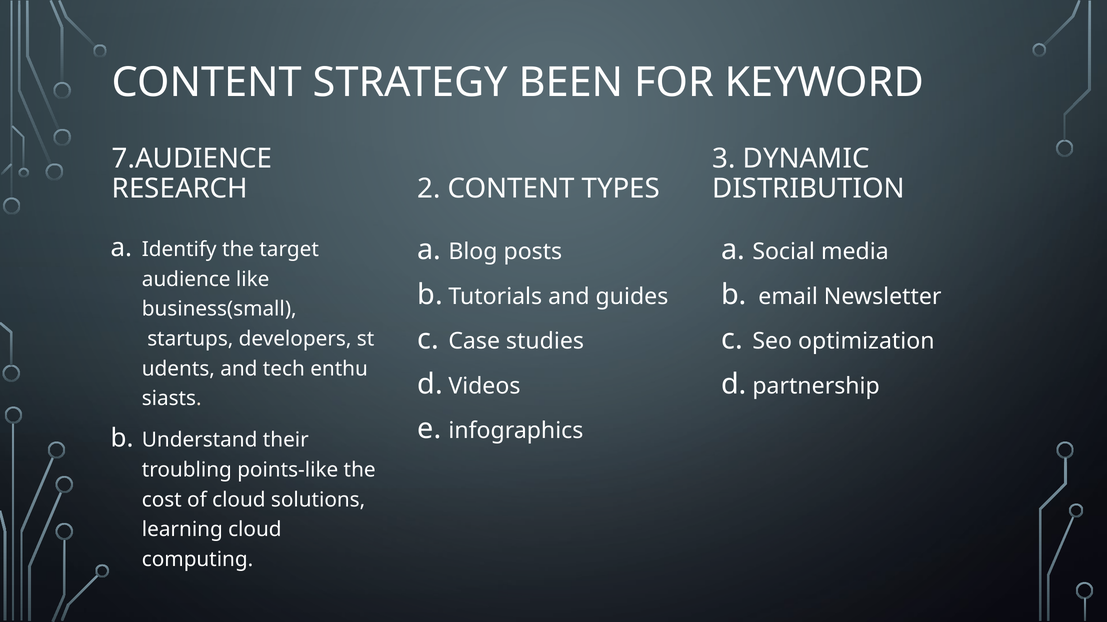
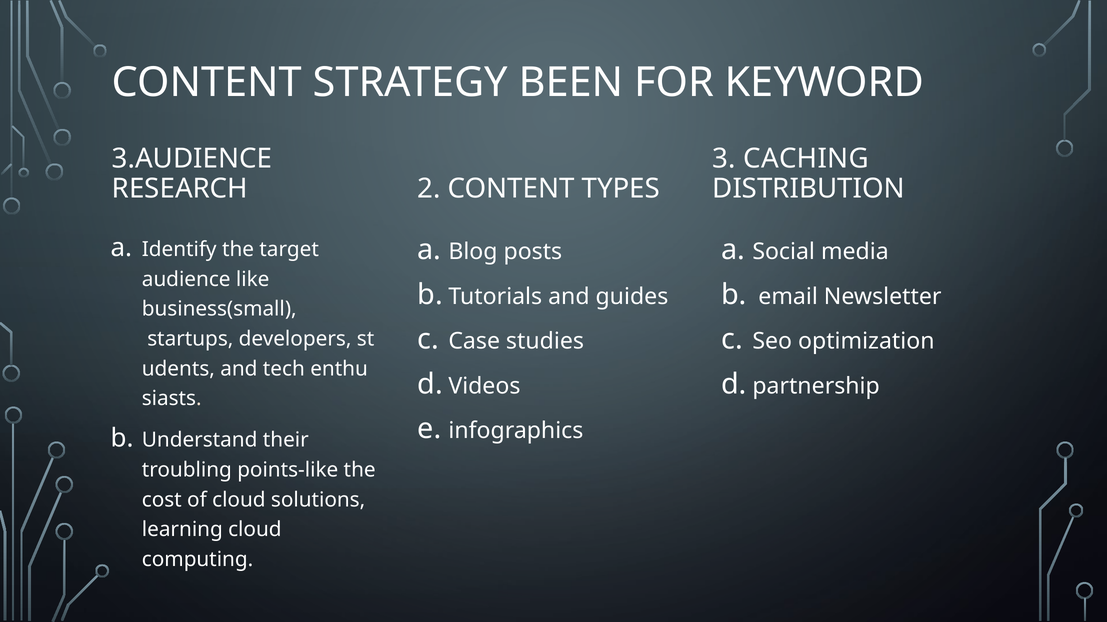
7.AUDIENCE: 7.AUDIENCE -> 3.AUDIENCE (192, 159)
DYNAMIC: DYNAMIC -> CACHING (806, 159)
